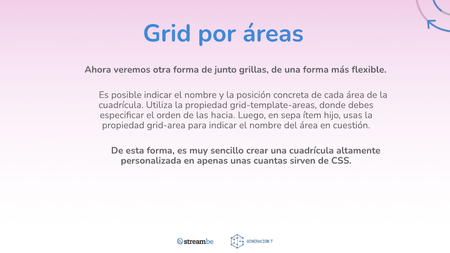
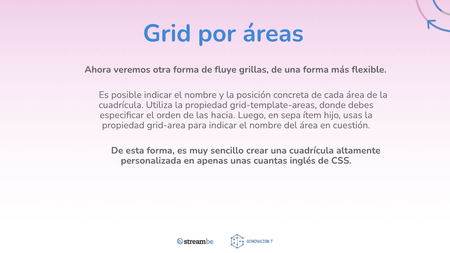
junto: junto -> fluye (226, 70)
sirven: sirven -> inglés (303, 161)
